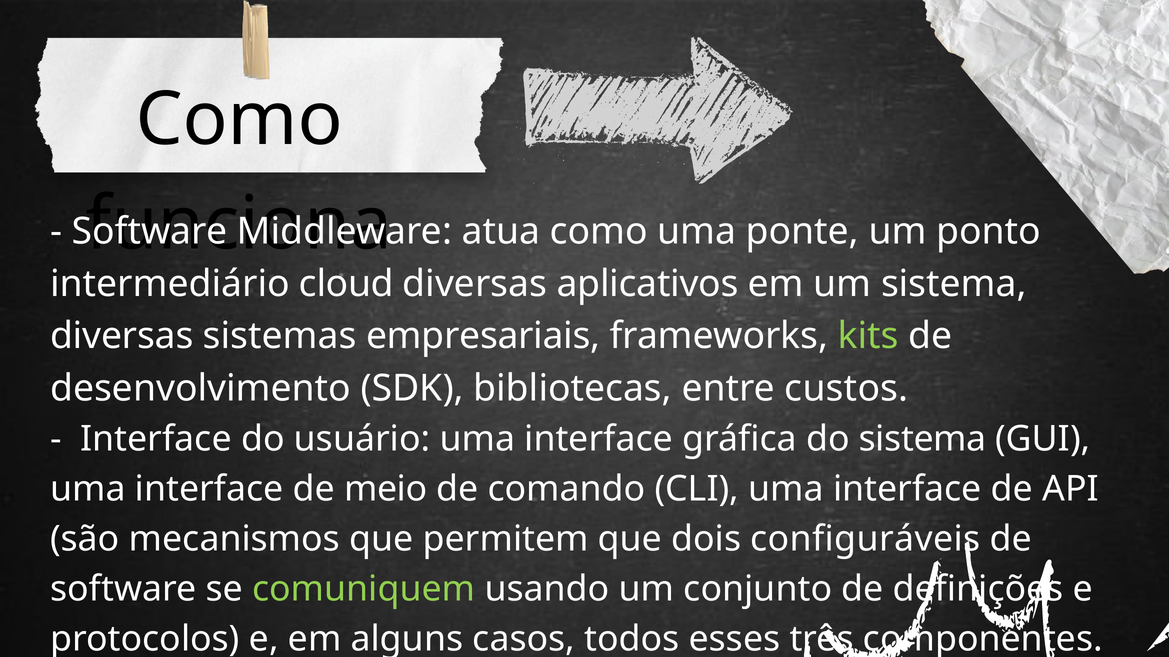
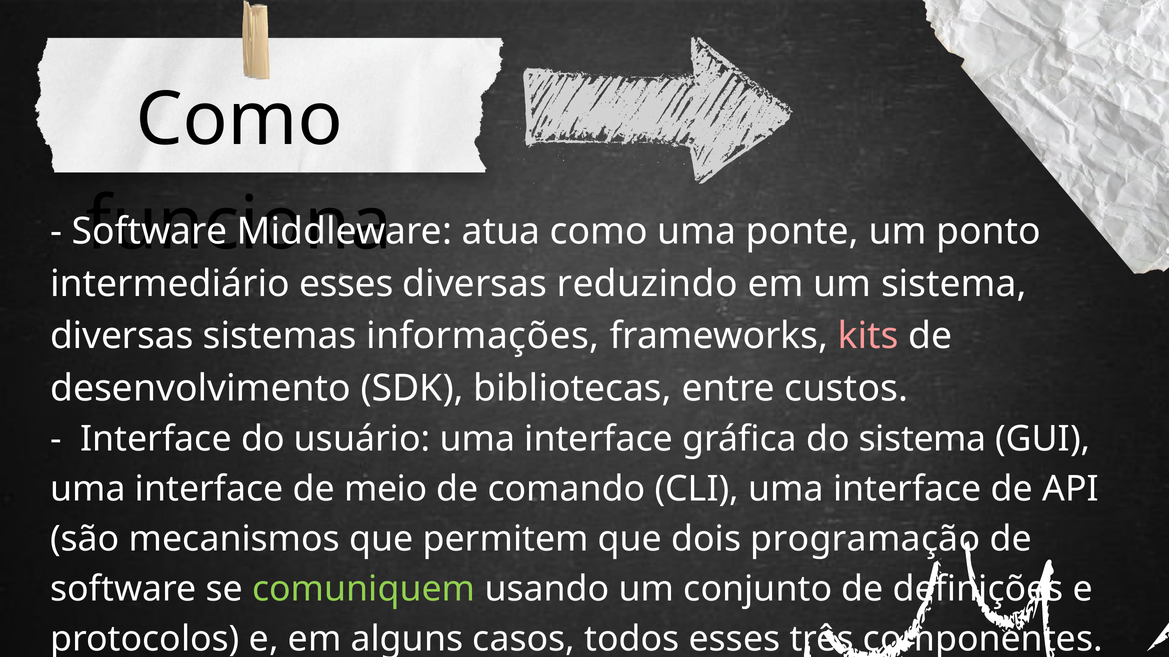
intermediário cloud: cloud -> esses (346, 284)
aplicativos: aplicativos -> reduzindo (647, 284)
empresariais: empresariais -> informações (483, 336)
kits colour: light green -> pink (868, 336)
configuráveis: configuráveis -> programação (865, 540)
